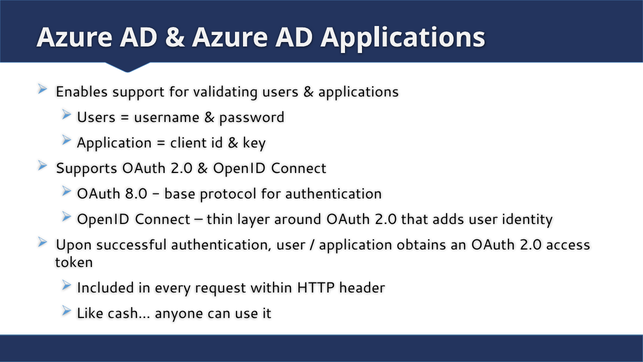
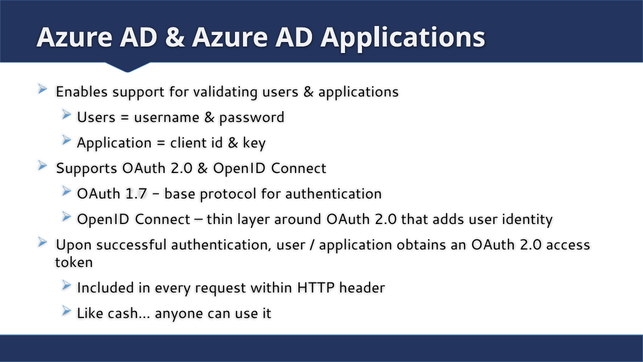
8.0: 8.0 -> 1.7 (136, 194)
